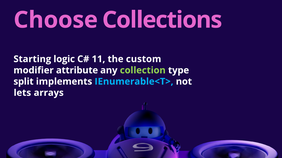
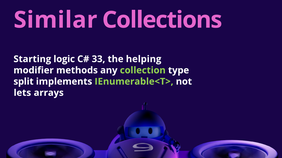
Choose: Choose -> Similar (55, 20)
11: 11 -> 33 (98, 59)
custom: custom -> helping (144, 59)
attribute: attribute -> methods (77, 71)
IEnumerable<T> colour: light blue -> light green (134, 82)
